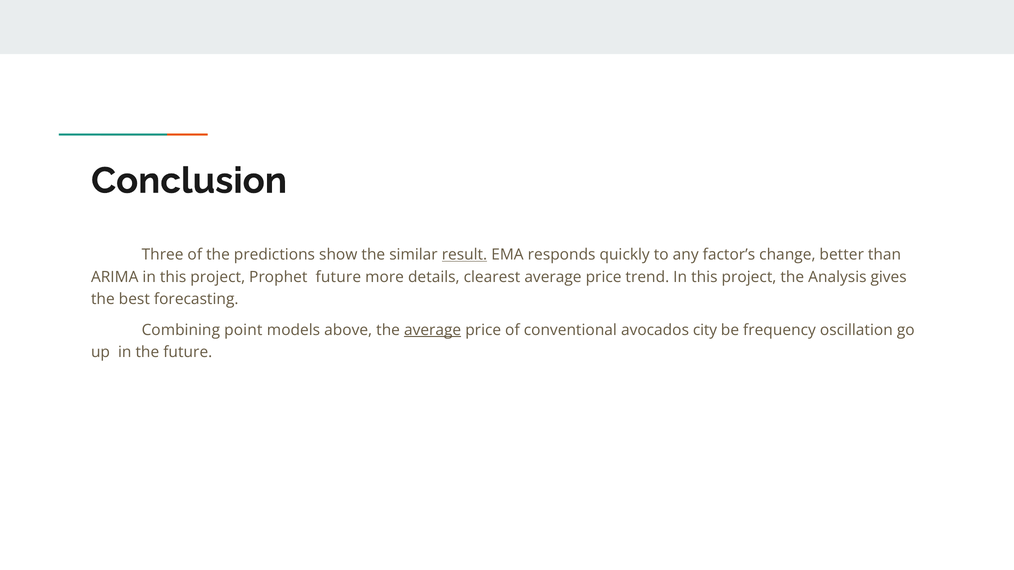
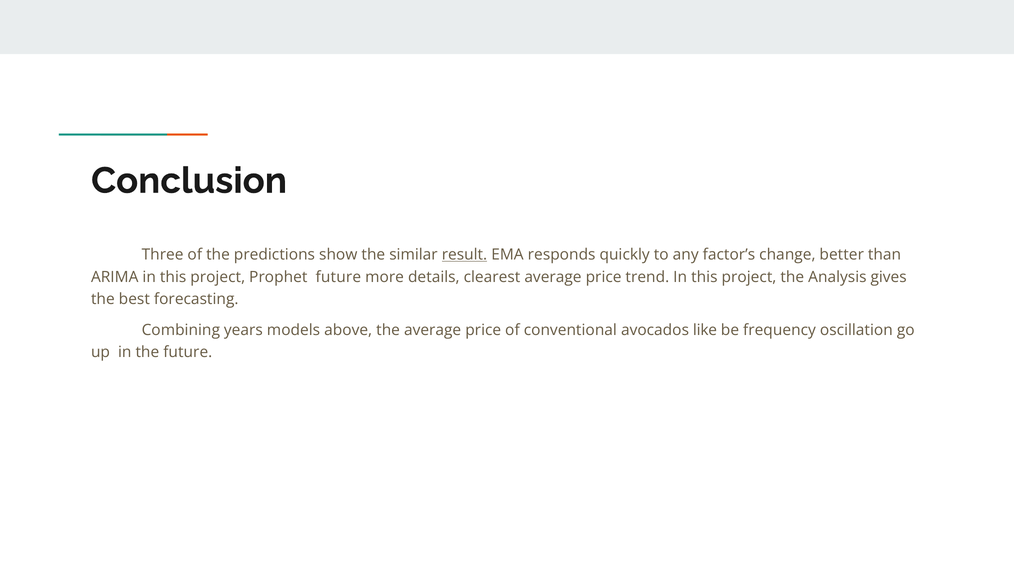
point: point -> years (243, 330)
average underline: present -> none (433, 330)
city: city -> like (705, 330)
